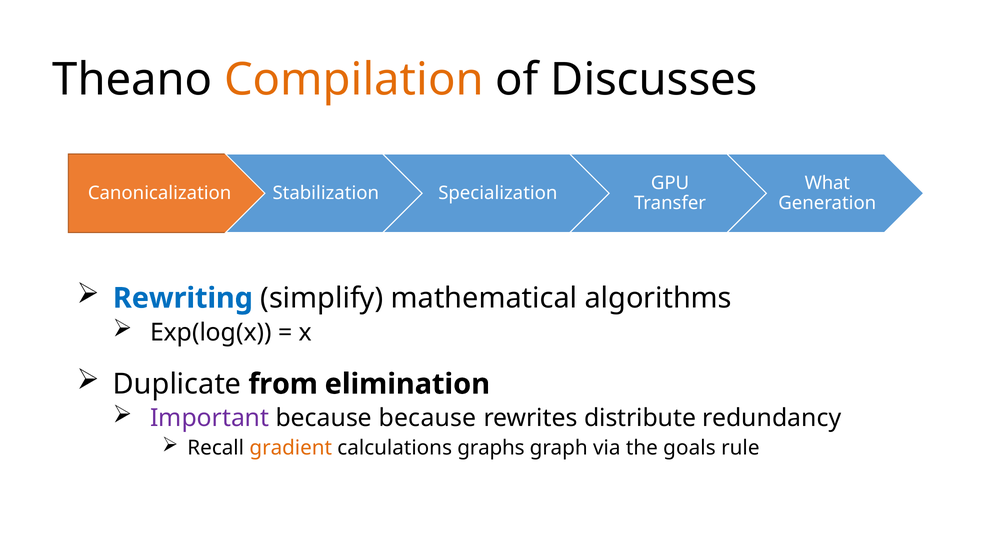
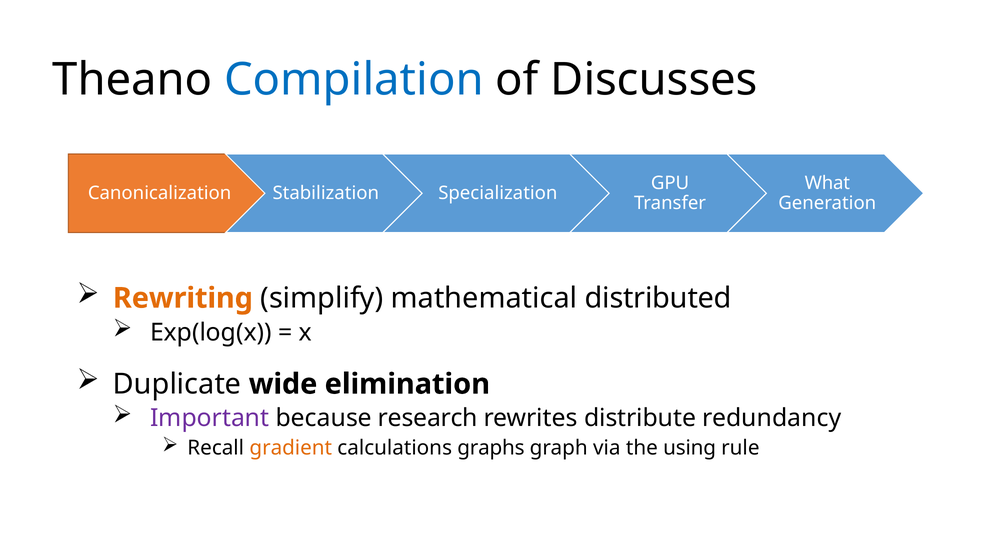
Compilation colour: orange -> blue (354, 80)
Rewriting colour: blue -> orange (183, 298)
algorithms: algorithms -> distributed (658, 298)
from: from -> wide (283, 384)
because because: because -> research (428, 418)
goals: goals -> using (690, 448)
